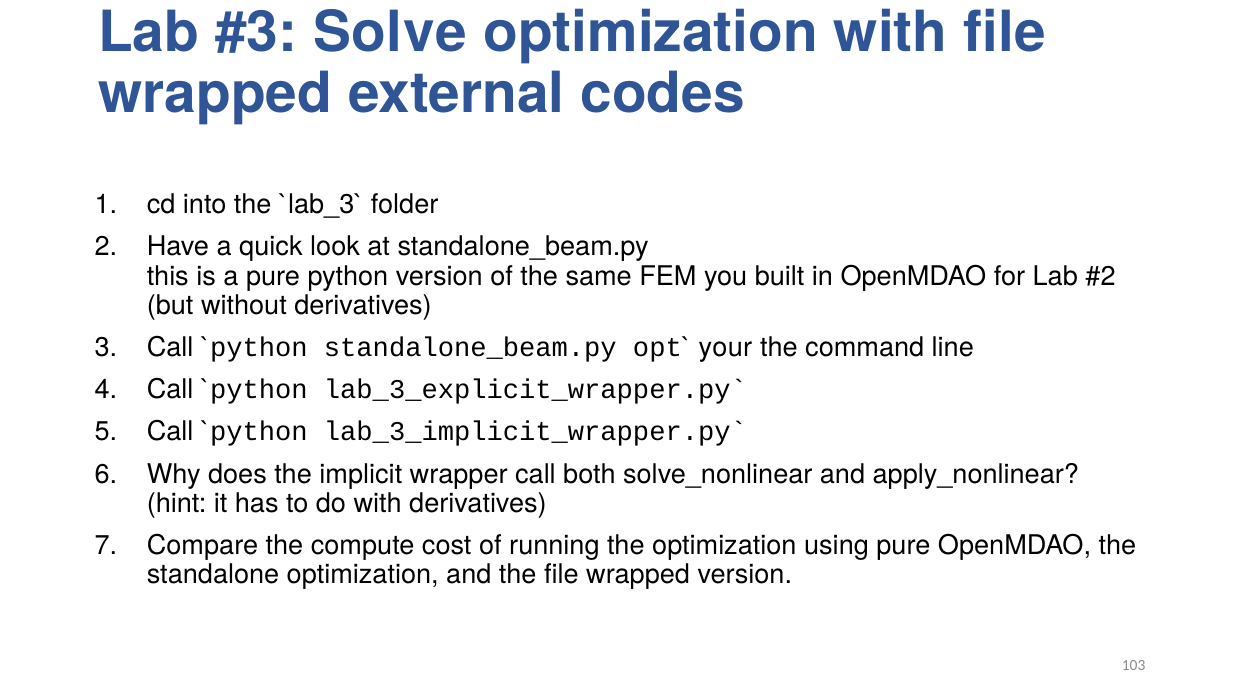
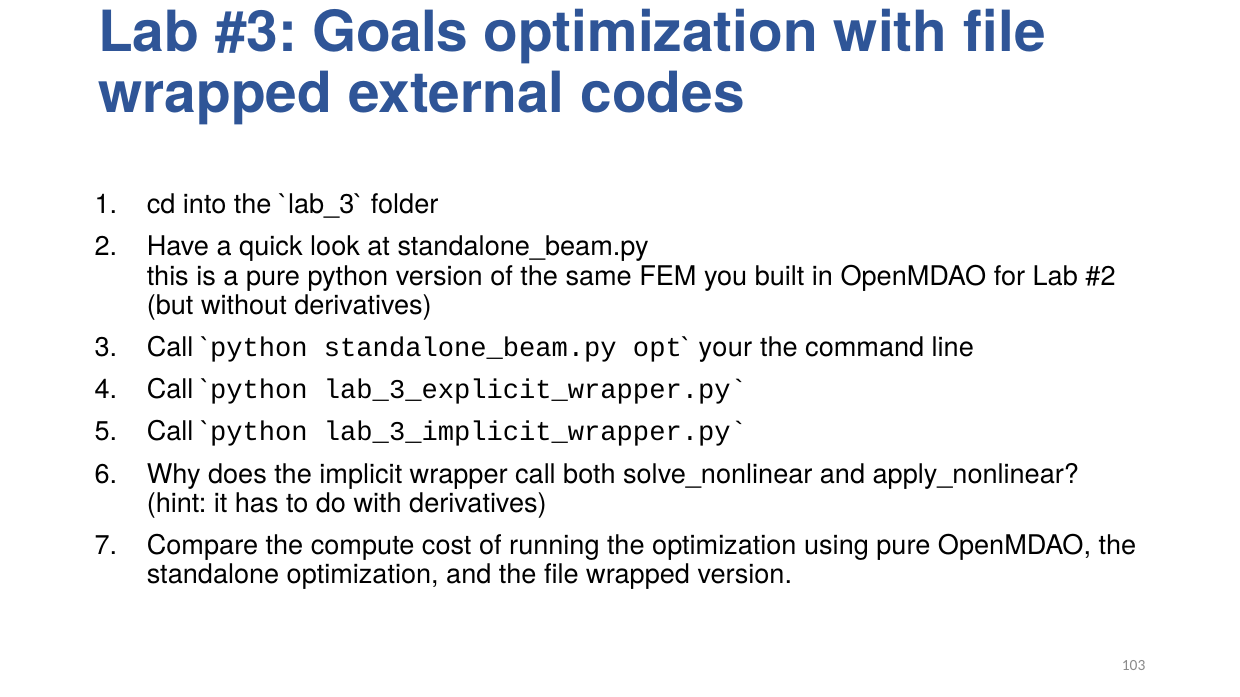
Solve: Solve -> Goals (391, 32)
